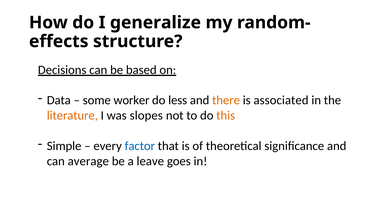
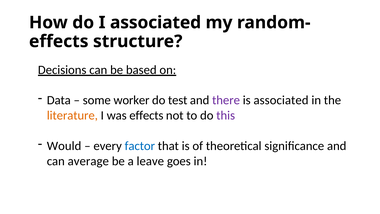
I generalize: generalize -> associated (156, 23)
less: less -> test (178, 100)
there colour: orange -> purple (226, 100)
was slopes: slopes -> effects (146, 115)
this colour: orange -> purple (226, 115)
Simple: Simple -> Would (64, 146)
